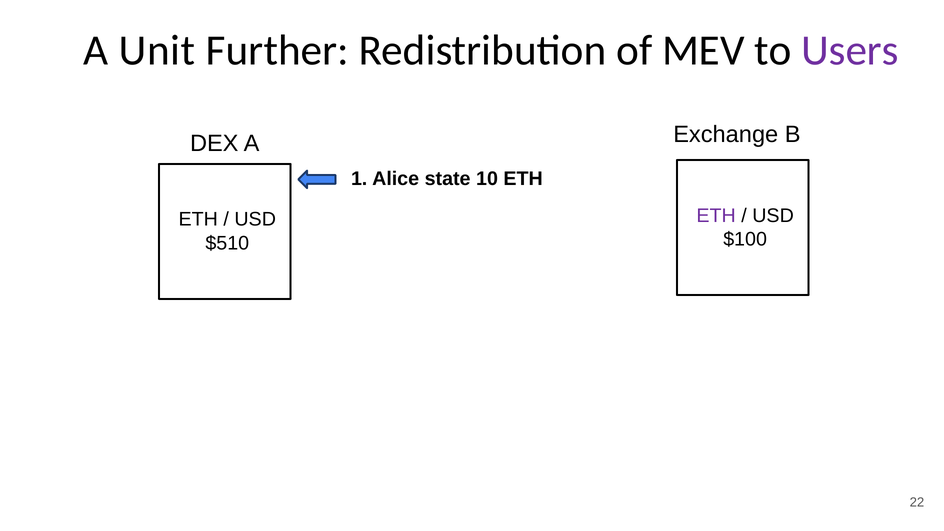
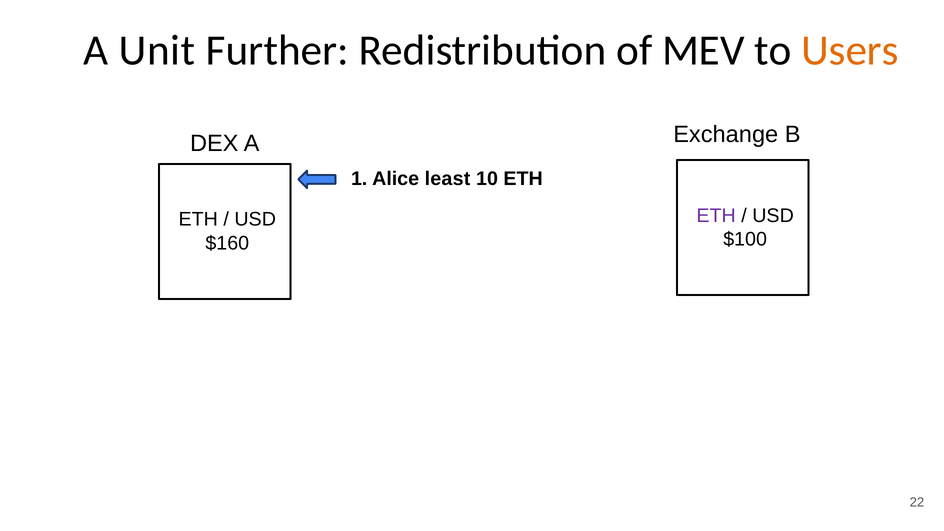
Users colour: purple -> orange (850, 50)
state: state -> least (448, 179)
$510: $510 -> $160 (227, 243)
